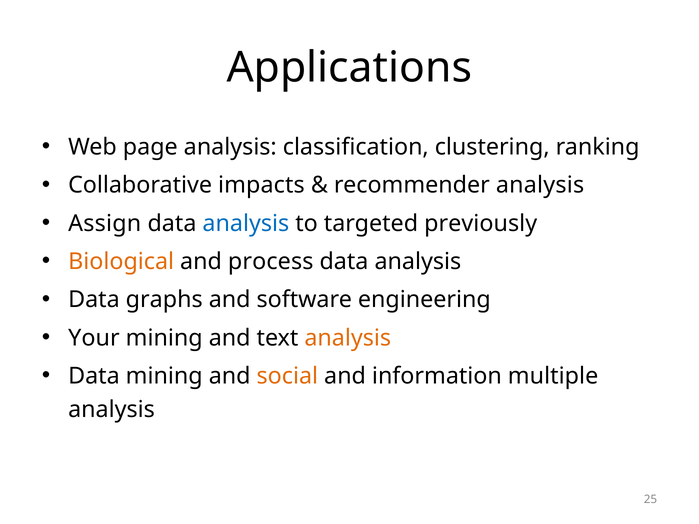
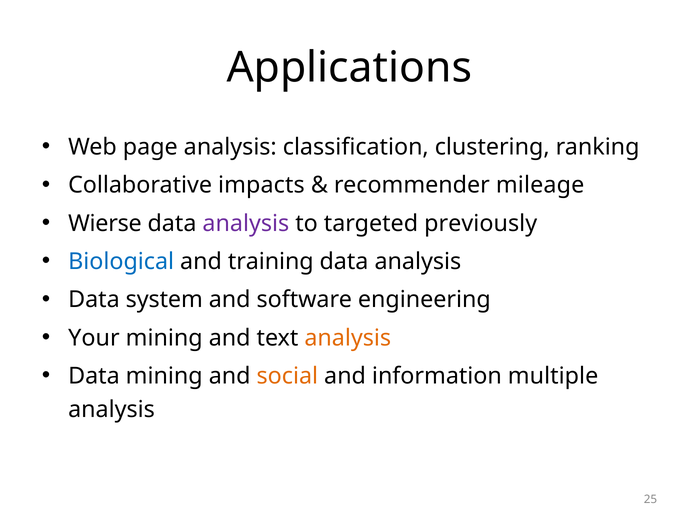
recommender analysis: analysis -> mileage (540, 185)
Assign: Assign -> Wierse (105, 223)
analysis colour: blue -> purple (246, 223)
Biological colour: orange -> blue (121, 262)
process: process -> training (271, 262)
graphs: graphs -> system (164, 300)
